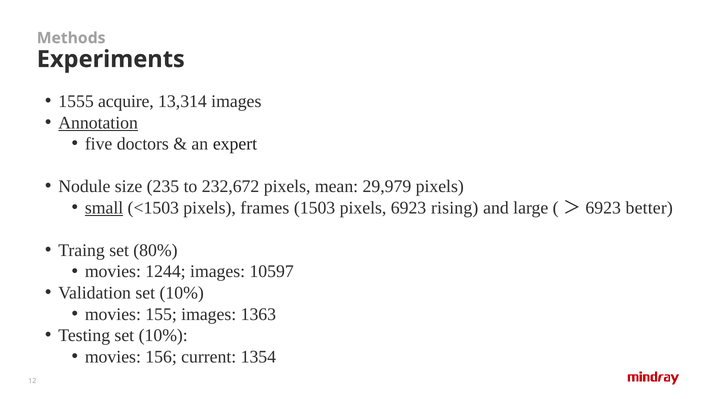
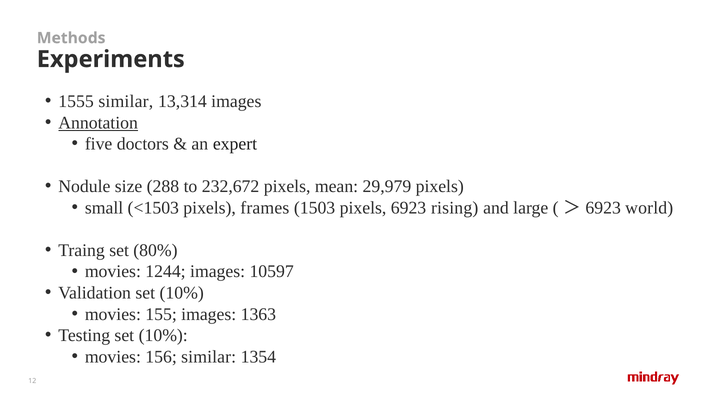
1555 acquire: acquire -> similar (126, 101)
235: 235 -> 288 (163, 186)
small underline: present -> none (104, 208)
better: better -> world (649, 208)
156 current: current -> similar (209, 357)
